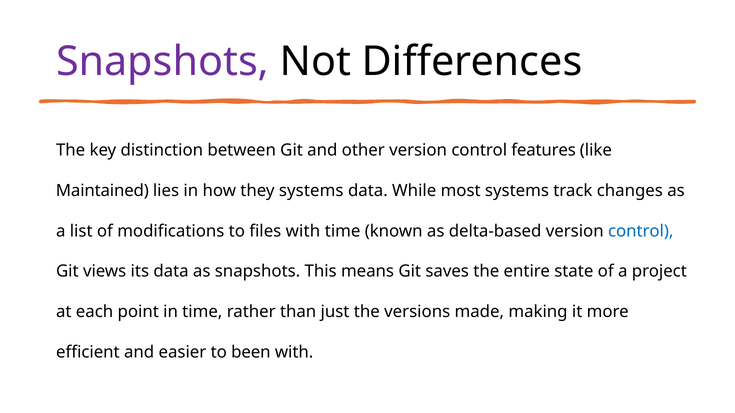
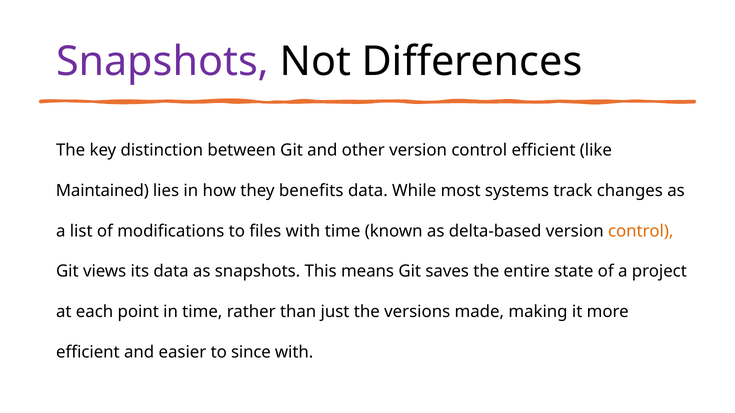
control features: features -> efficient (543, 151)
they systems: systems -> benefits (311, 191)
control colour: blue -> orange (641, 231)
been: been -> since (251, 352)
